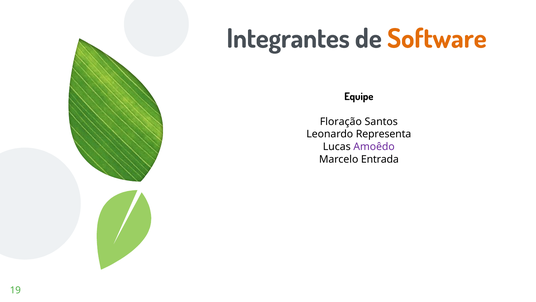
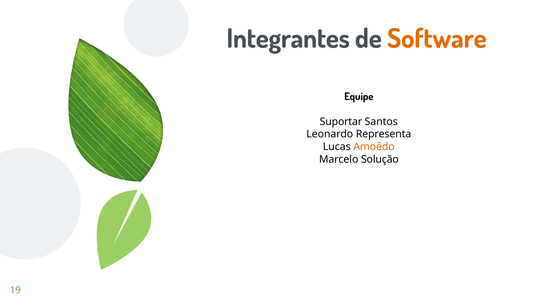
Floração: Floração -> Suportar (341, 121)
Amoêdo colour: purple -> orange (374, 147)
Entrada: Entrada -> Solução (380, 159)
